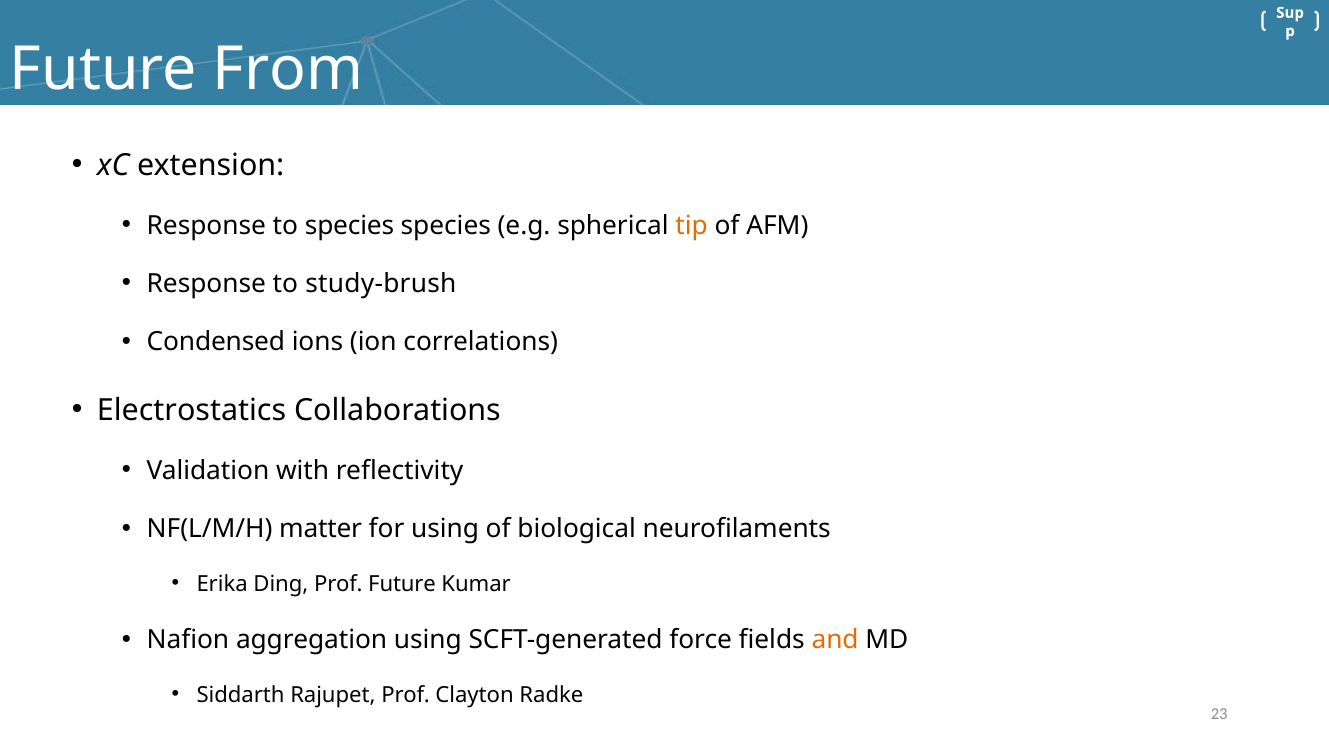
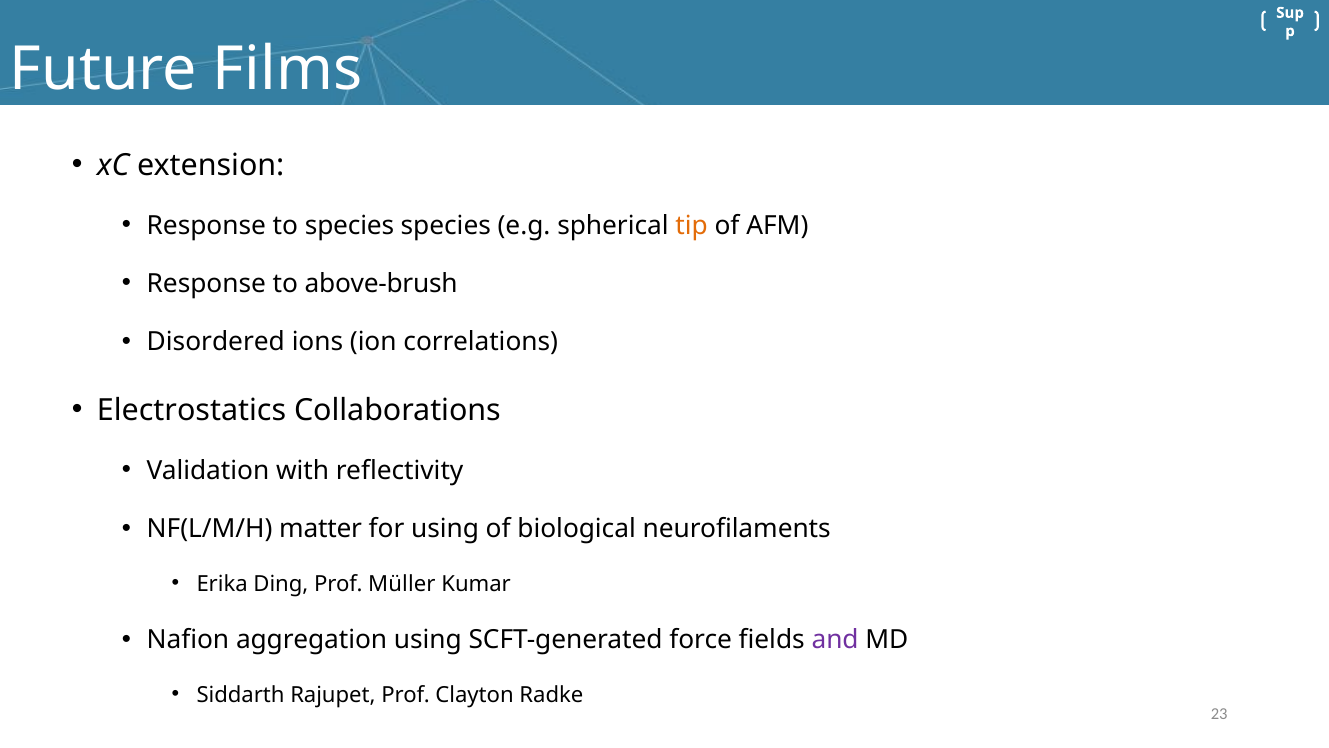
From: From -> Films (288, 70)
study-brush: study-brush -> above-brush (381, 284)
Condensed: Condensed -> Disordered (216, 342)
Prof Future: Future -> Müller (402, 584)
and colour: orange -> purple (835, 640)
